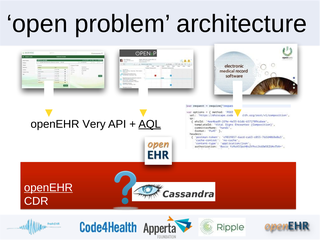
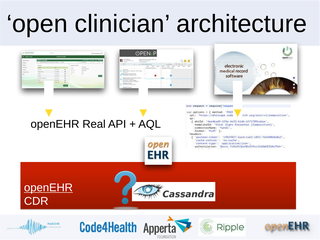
problem: problem -> clinician (122, 24)
Very: Very -> Real (94, 124)
AQL underline: present -> none (150, 124)
